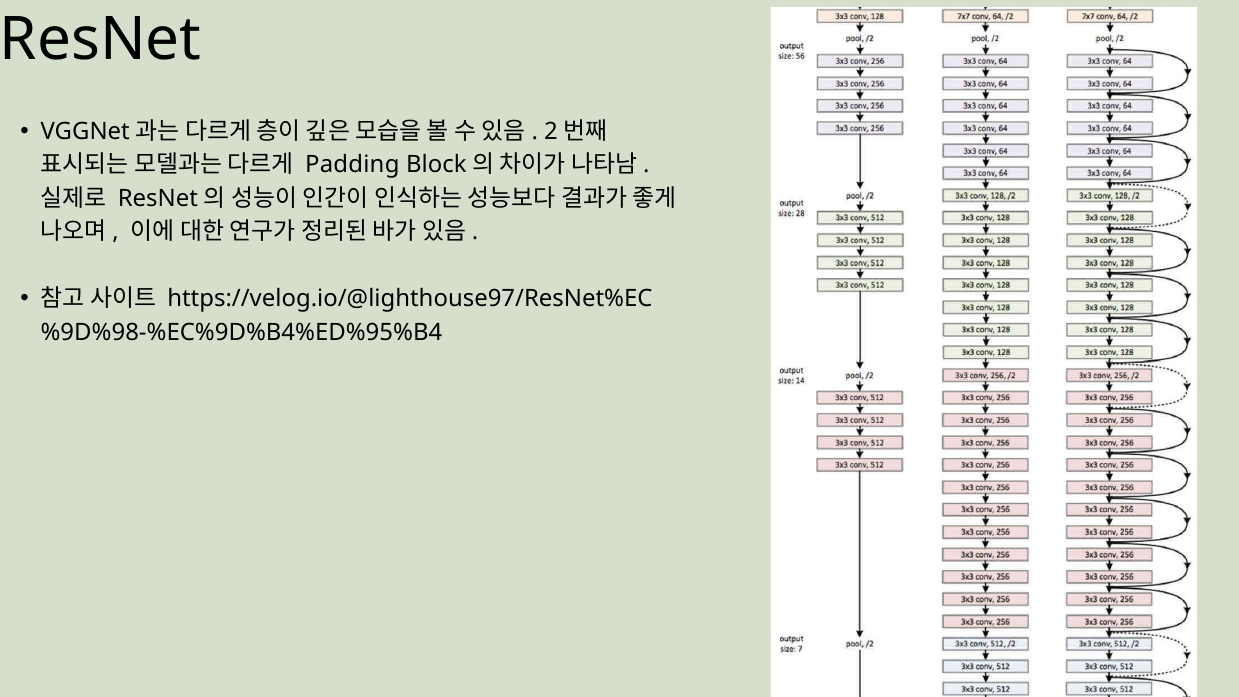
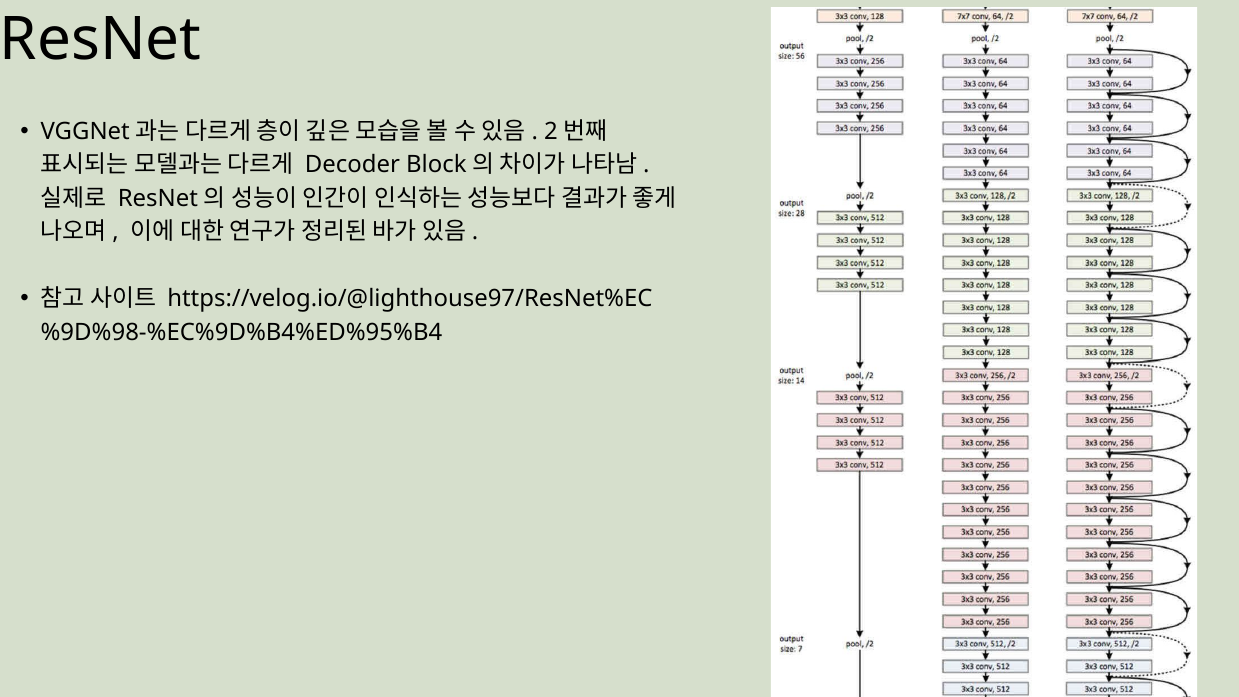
Padding: Padding -> Decoder (352, 165)
